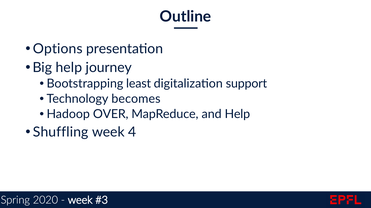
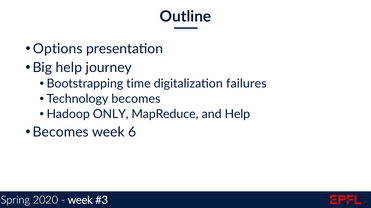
least: least -> time (138, 84)
support: support -> failures (246, 84)
OVER: OVER -> ONLY (111, 115)
Shuffling: Shuffling -> Becomes (61, 133)
4: 4 -> 6 (132, 133)
